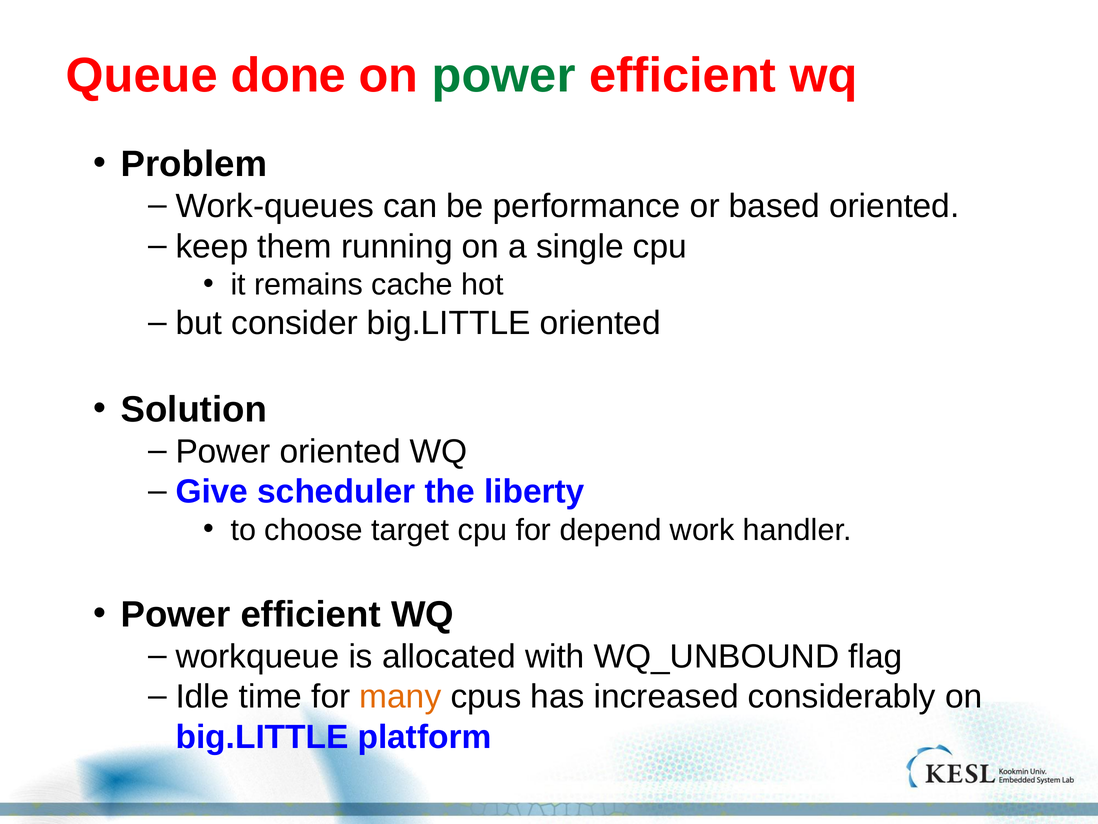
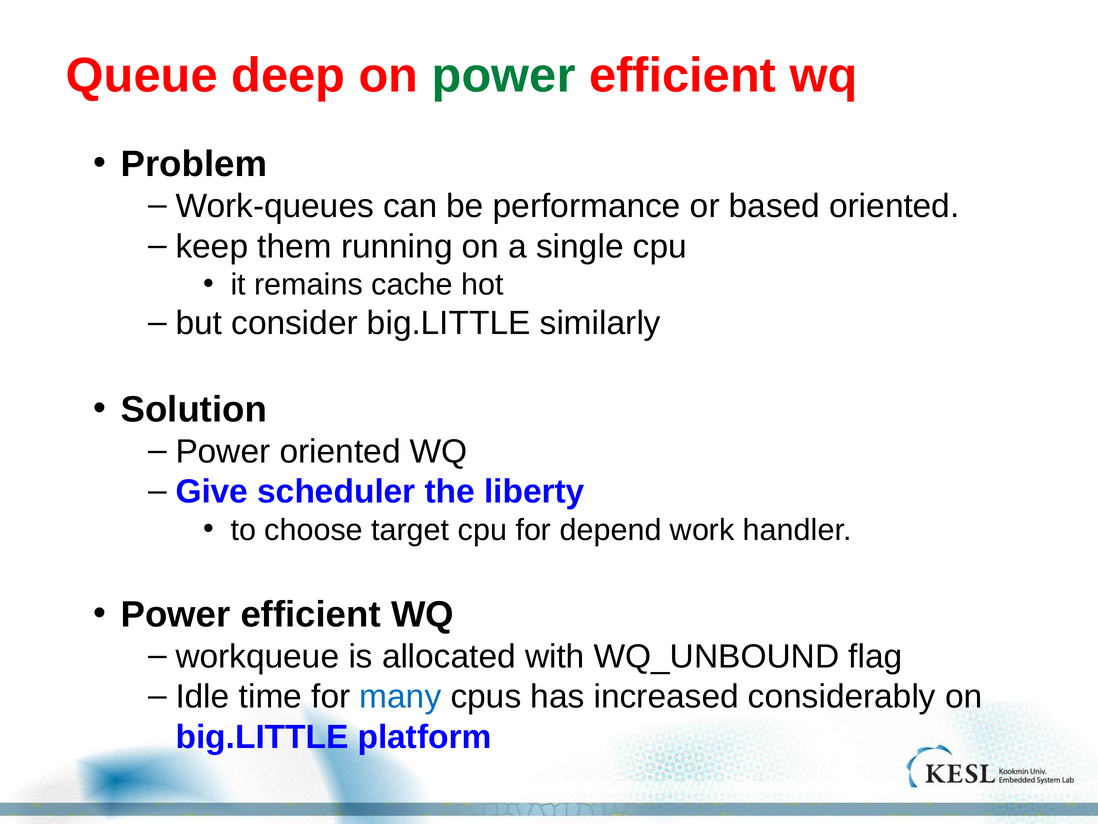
done: done -> deep (288, 76)
big.LITTLE oriented: oriented -> similarly (600, 323)
many colour: orange -> blue (400, 696)
